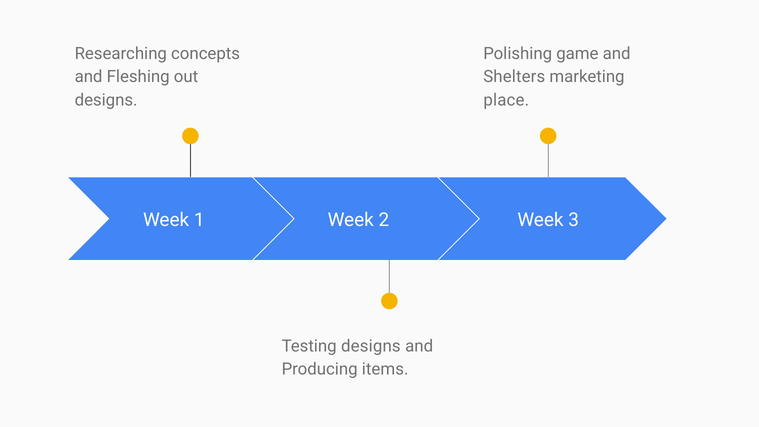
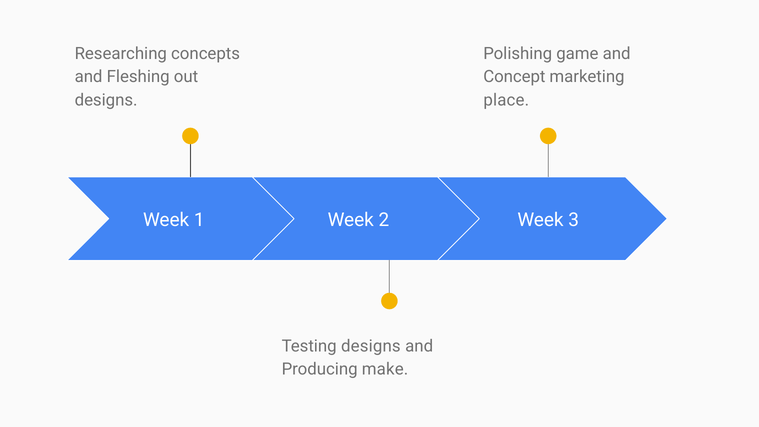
Shelters: Shelters -> Concept (514, 77)
items: items -> make (385, 369)
